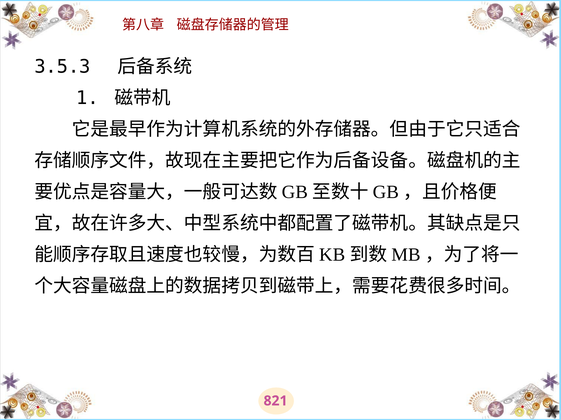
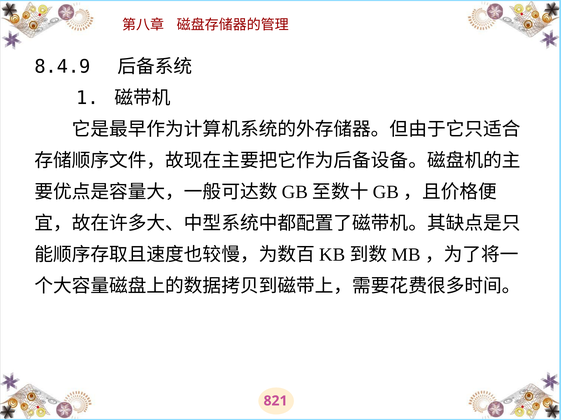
3.5.3: 3.5.3 -> 8.4.9 (62, 67)
